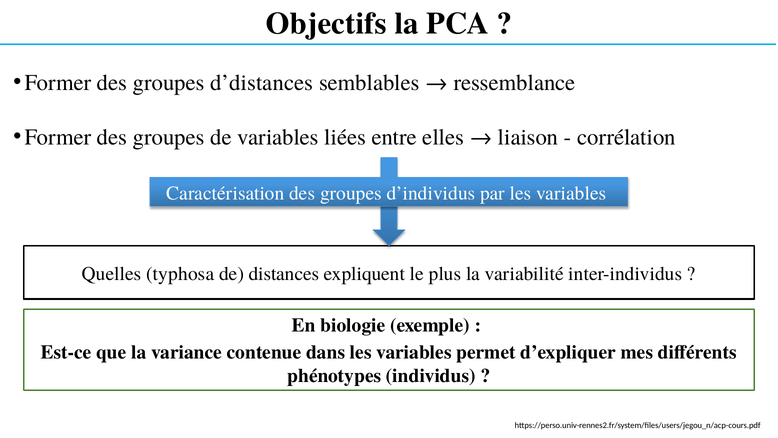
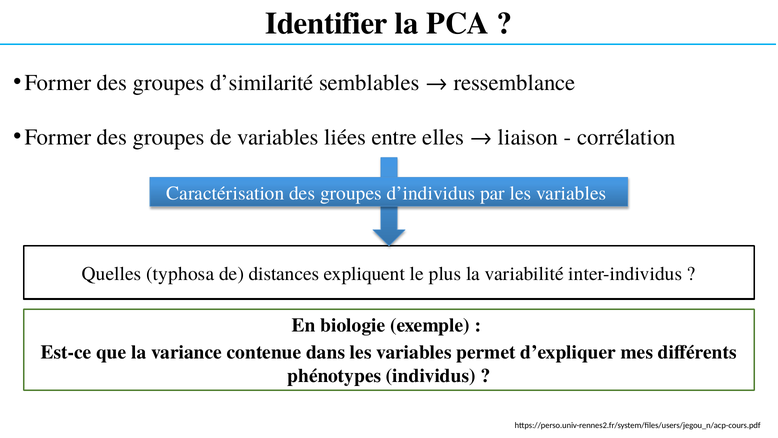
Objectifs: Objectifs -> Identifier (327, 24)
d’distances: d’distances -> d’similarité (262, 83)
